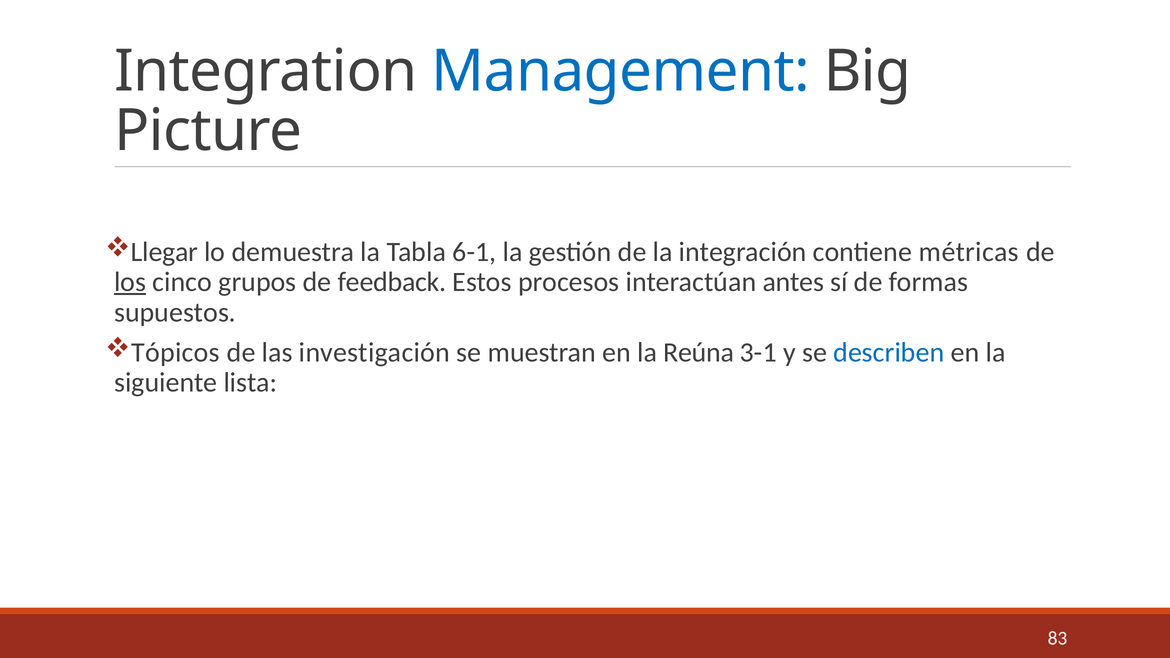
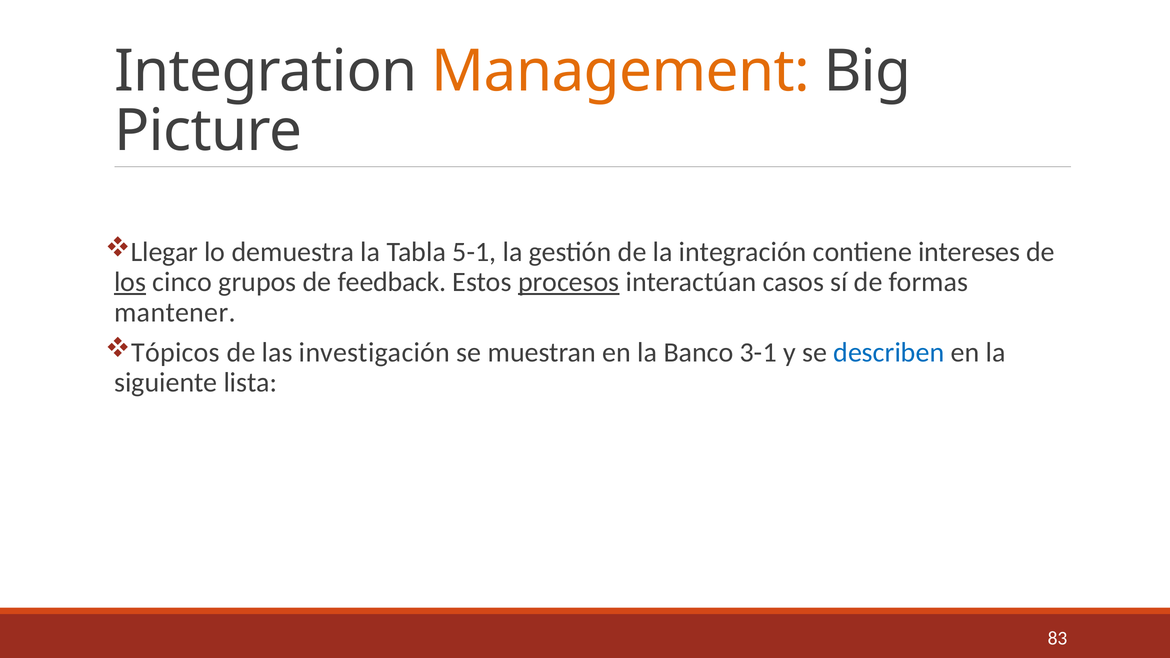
Management colour: blue -> orange (621, 71)
6-1: 6-1 -> 5-1 (474, 252)
métricas: métricas -> intereses (969, 252)
procesos underline: none -> present (569, 282)
antes: antes -> casos (793, 282)
supuestos: supuestos -> mantener (175, 312)
Reúna: Reúna -> Banco (698, 352)
